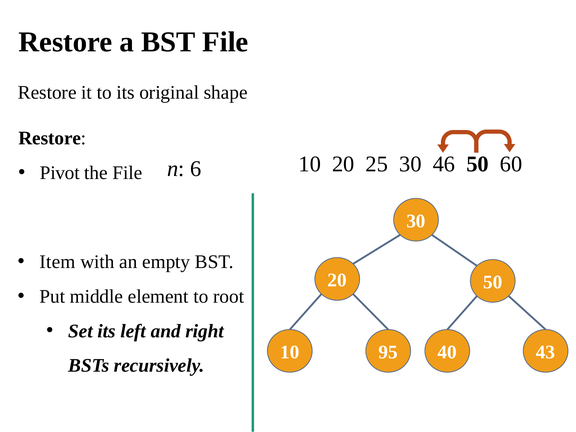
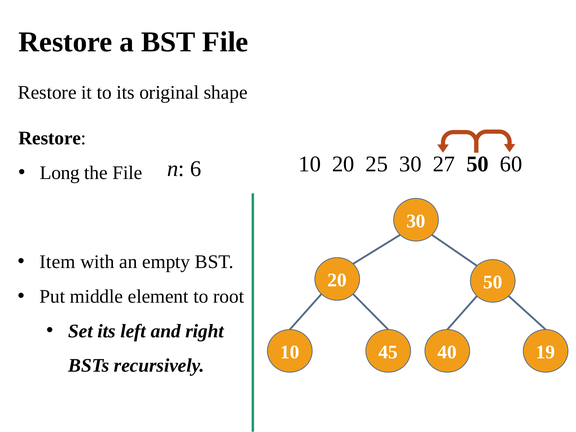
46: 46 -> 27 (444, 164)
Pivot: Pivot -> Long (60, 173)
95: 95 -> 45 (388, 352)
43: 43 -> 19 (546, 352)
